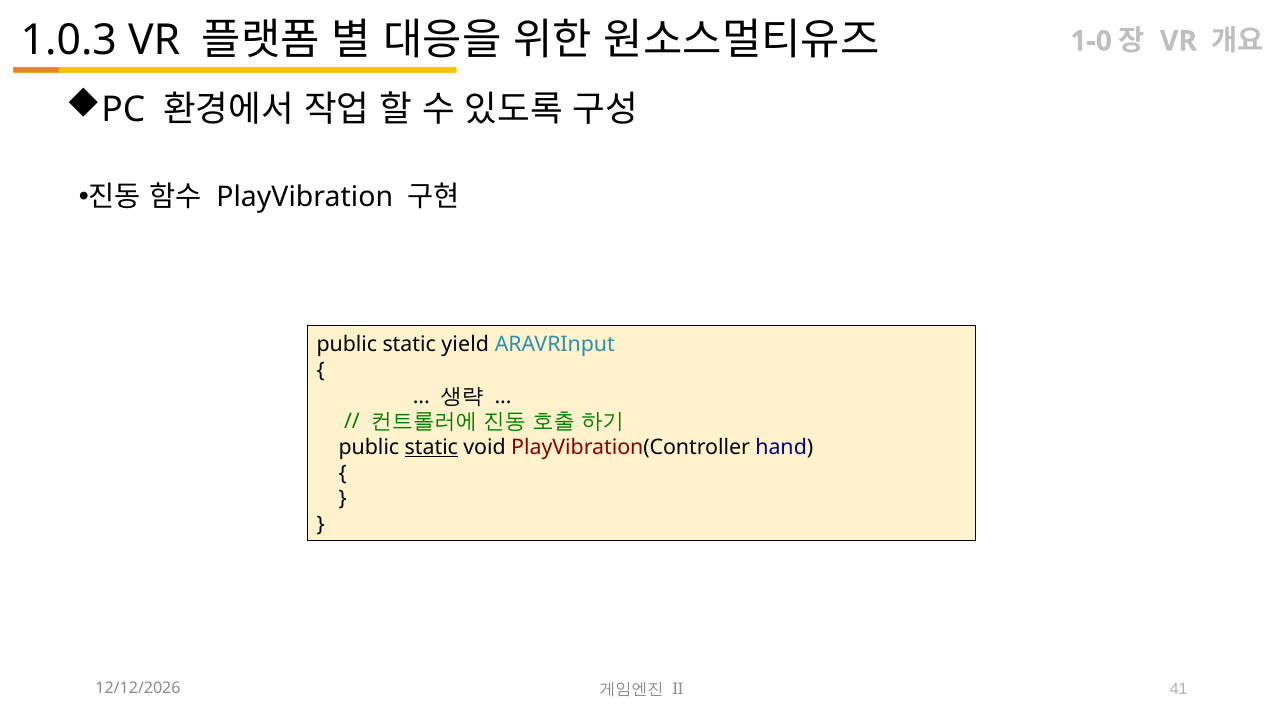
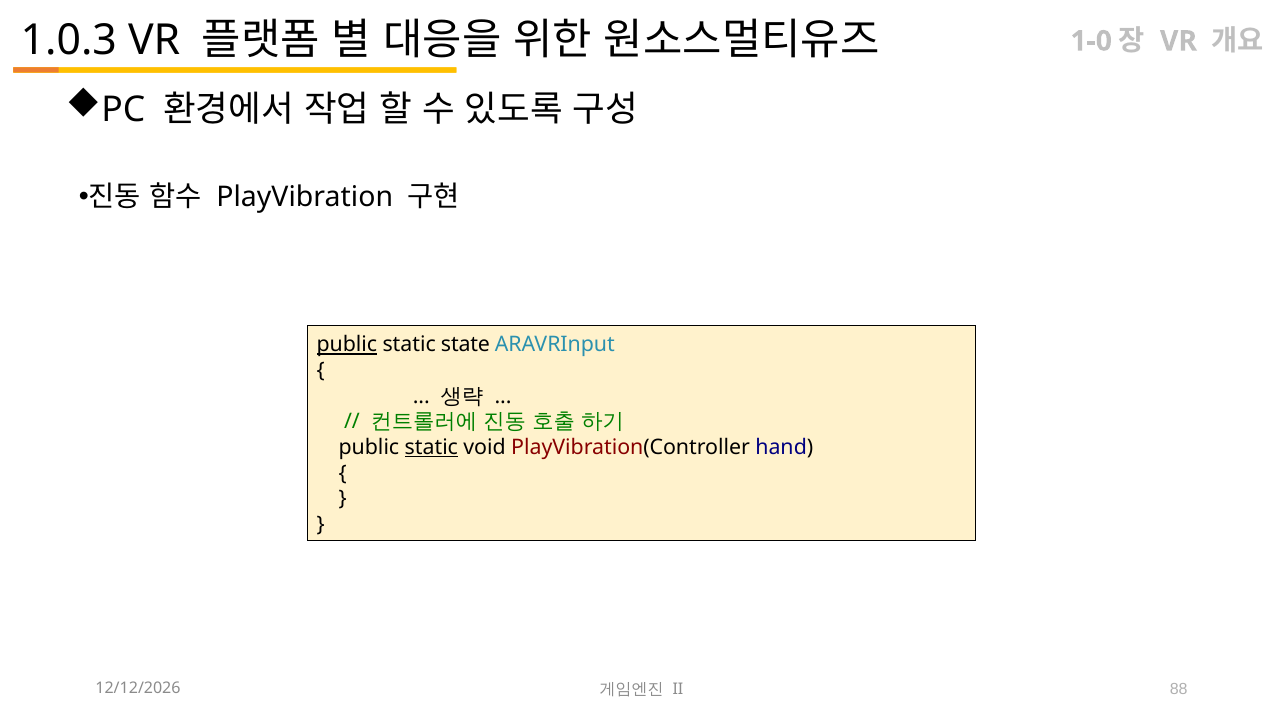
public underline: none -> present (347, 345)
yield: yield -> state (465, 345)
41: 41 -> 88 (1179, 689)
